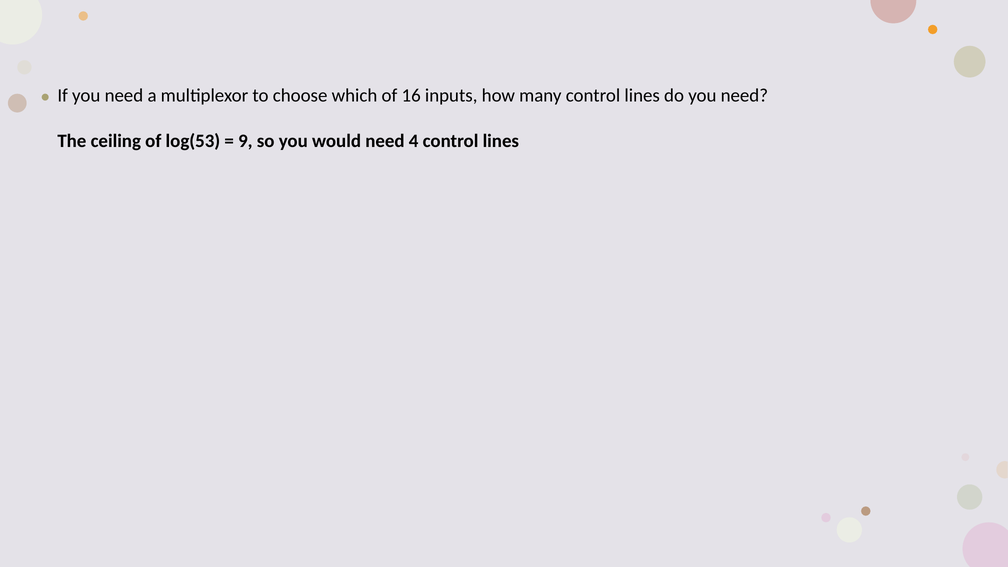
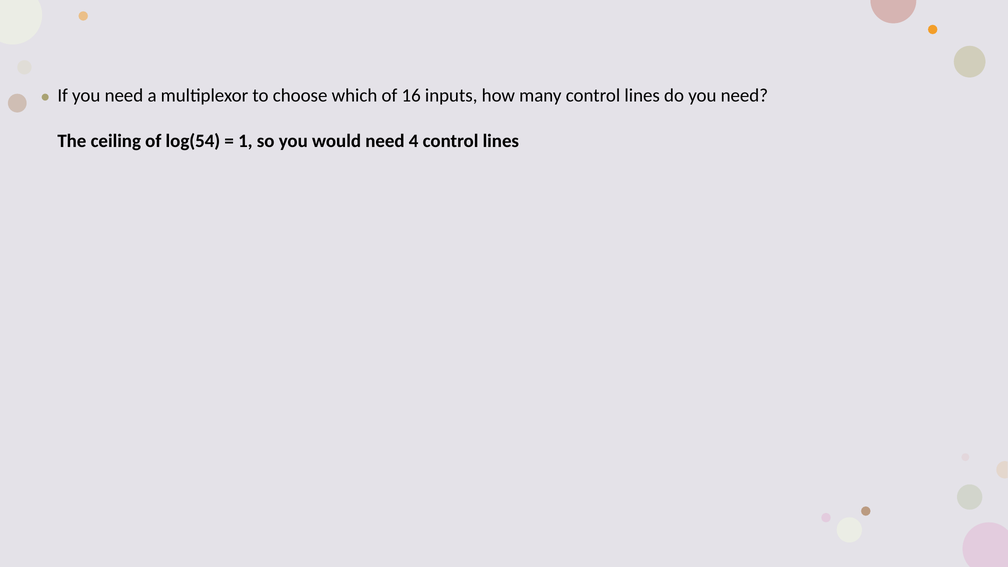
log(53: log(53 -> log(54 (193, 141)
9: 9 -> 1 (245, 141)
